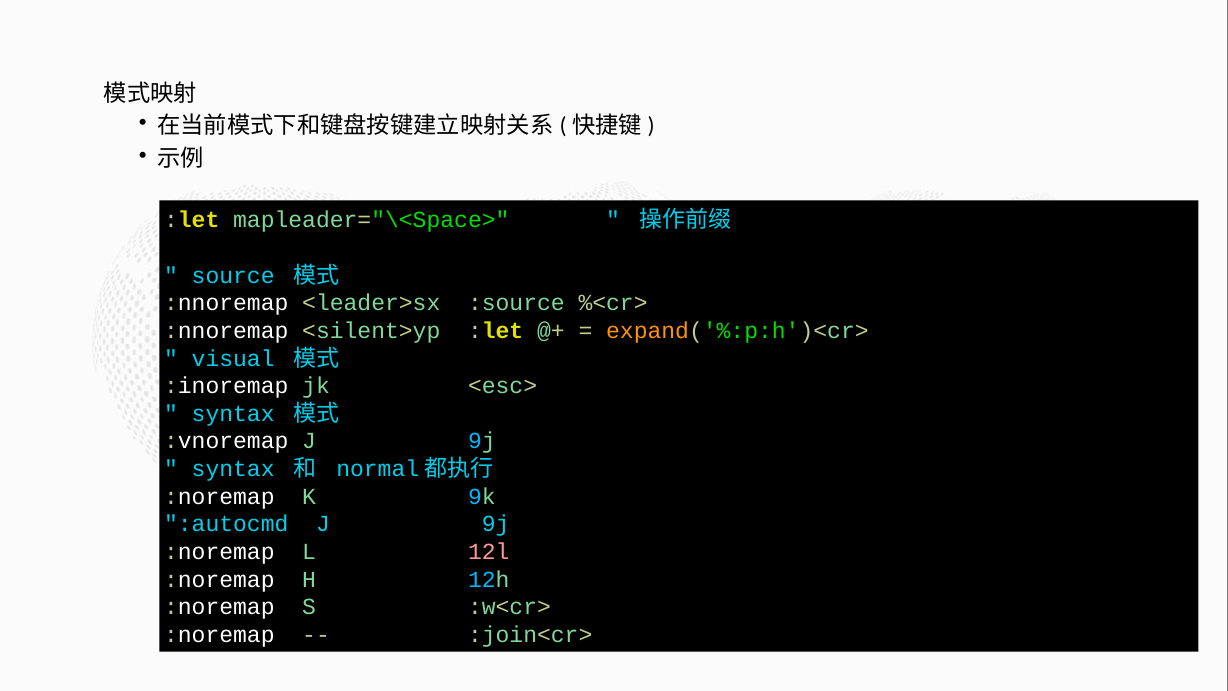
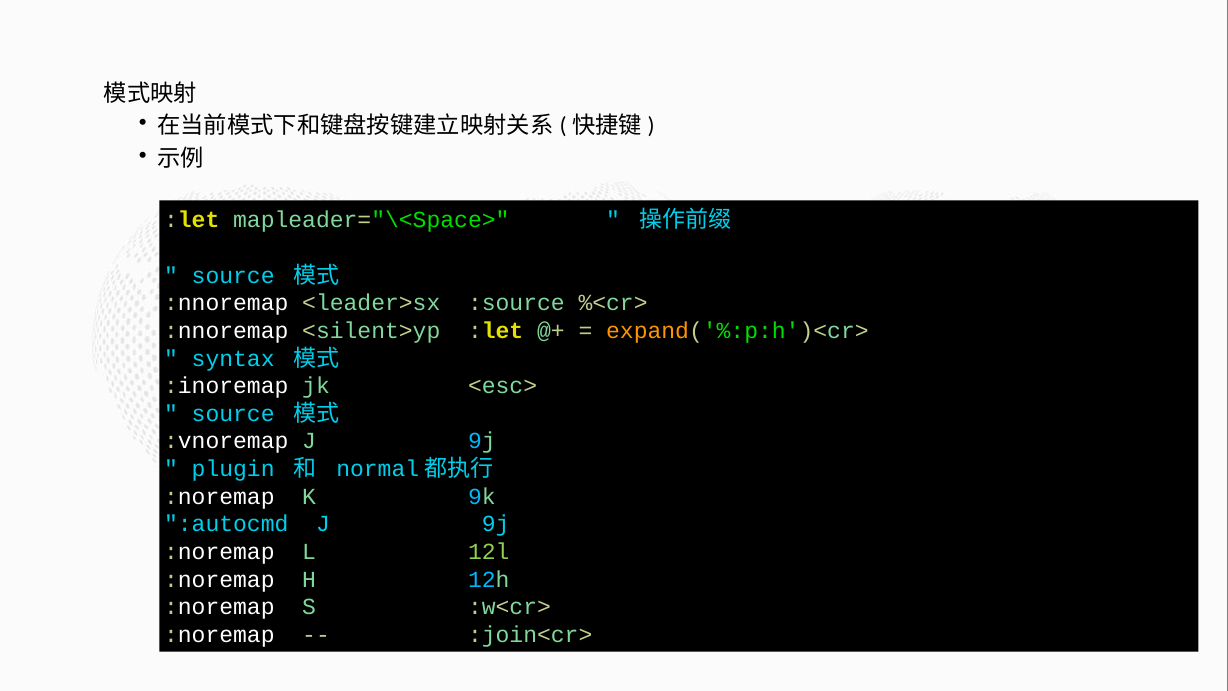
visual: visual -> syntax (233, 358)
syntax: syntax -> source (233, 414)
syntax: syntax -> plugin (233, 469)
12l colour: pink -> light green (489, 552)
